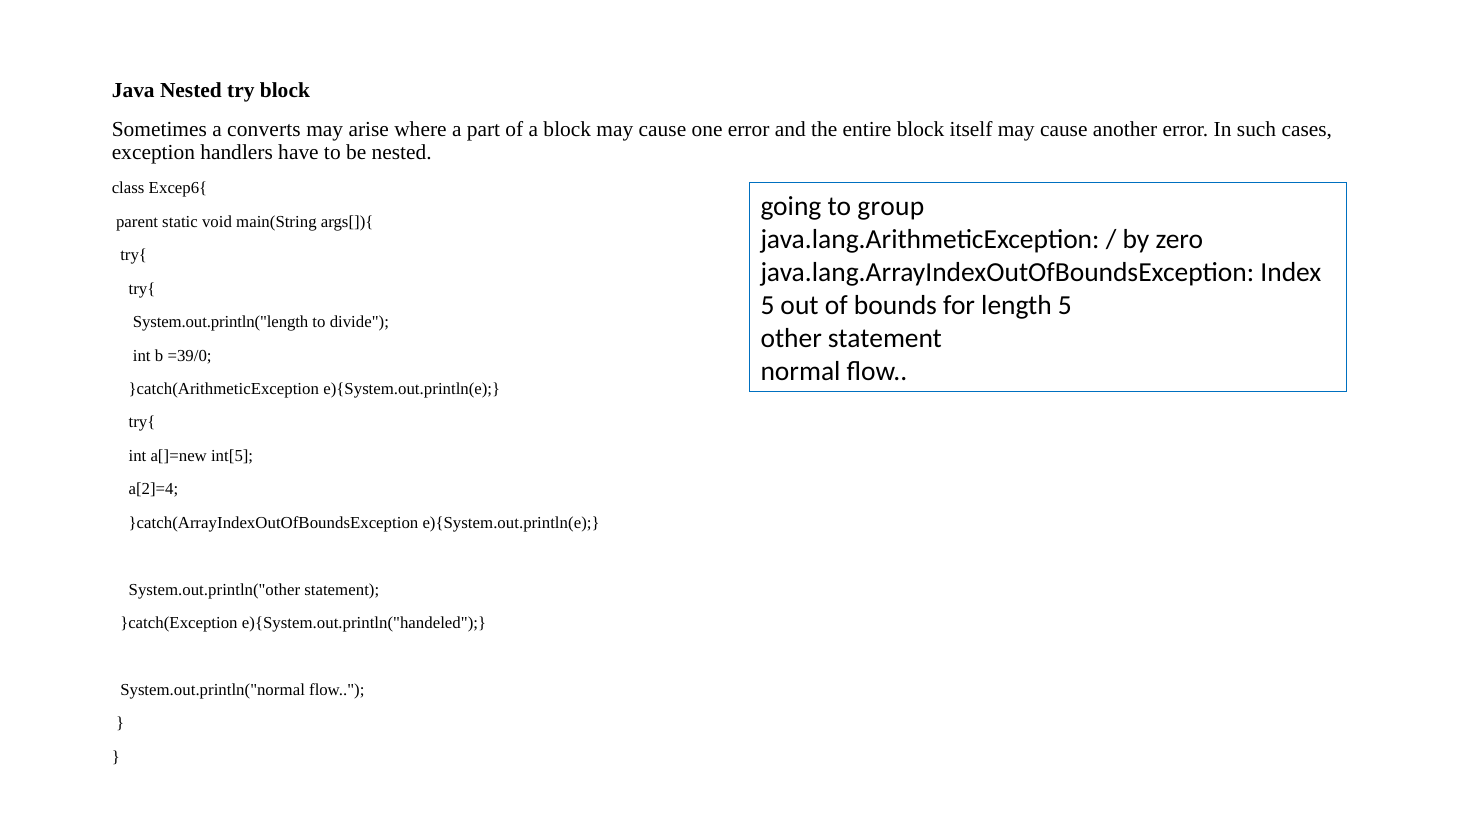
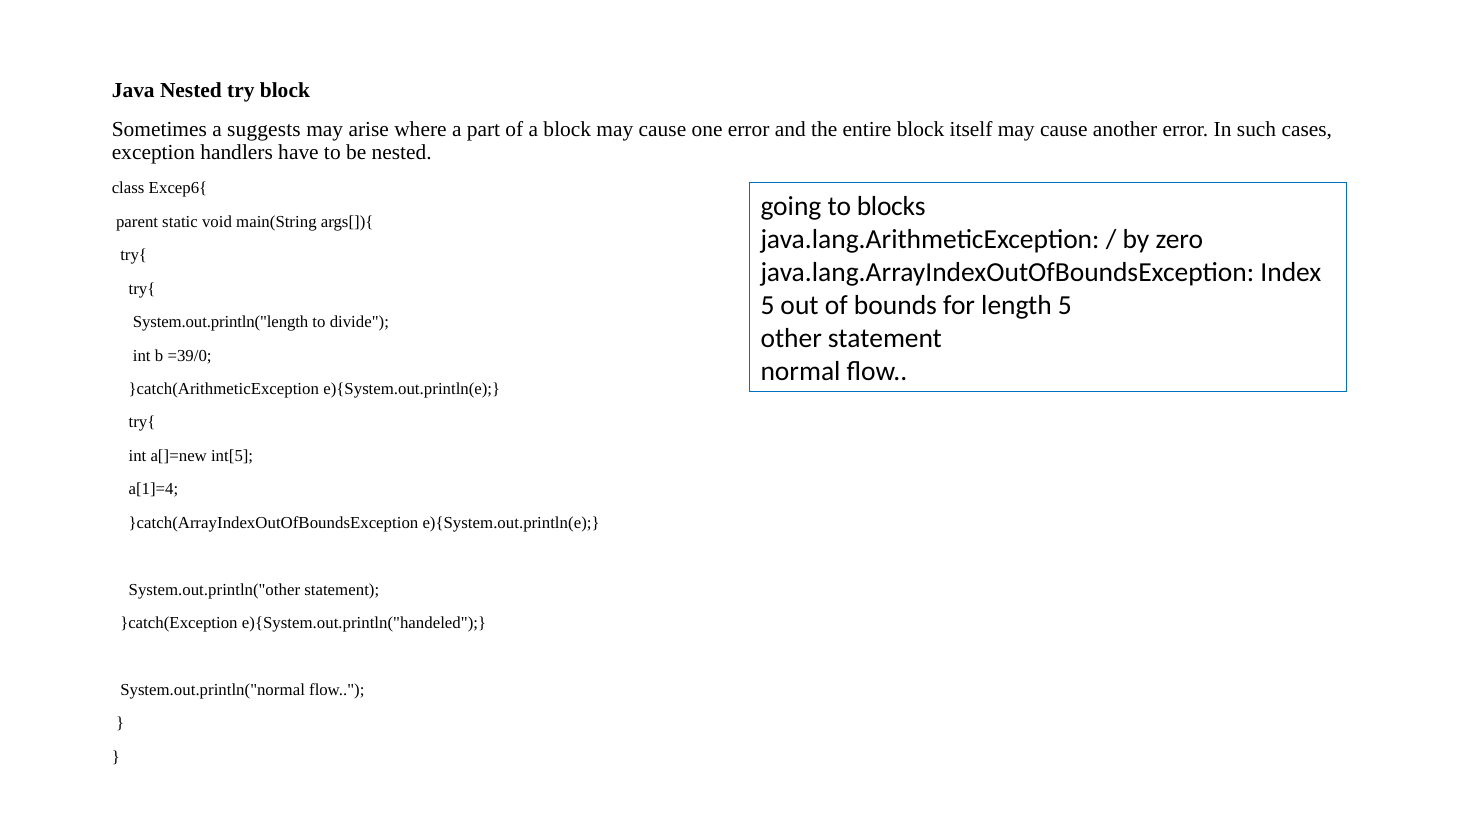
converts: converts -> suggests (264, 129)
group: group -> blocks (891, 206)
a[2]=4: a[2]=4 -> a[1]=4 (153, 489)
